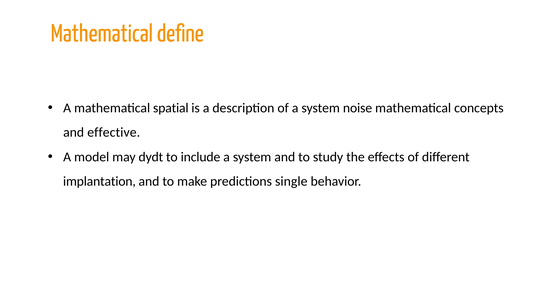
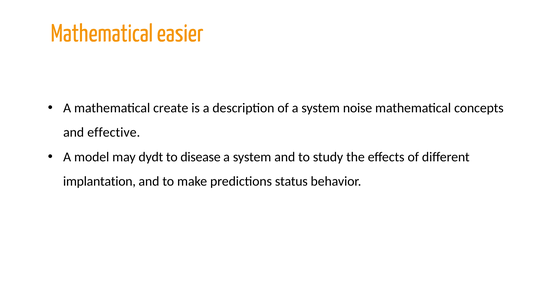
define: define -> easier (180, 33)
spatial: spatial -> create (171, 108)
include: include -> disease (201, 157)
single: single -> status (291, 182)
